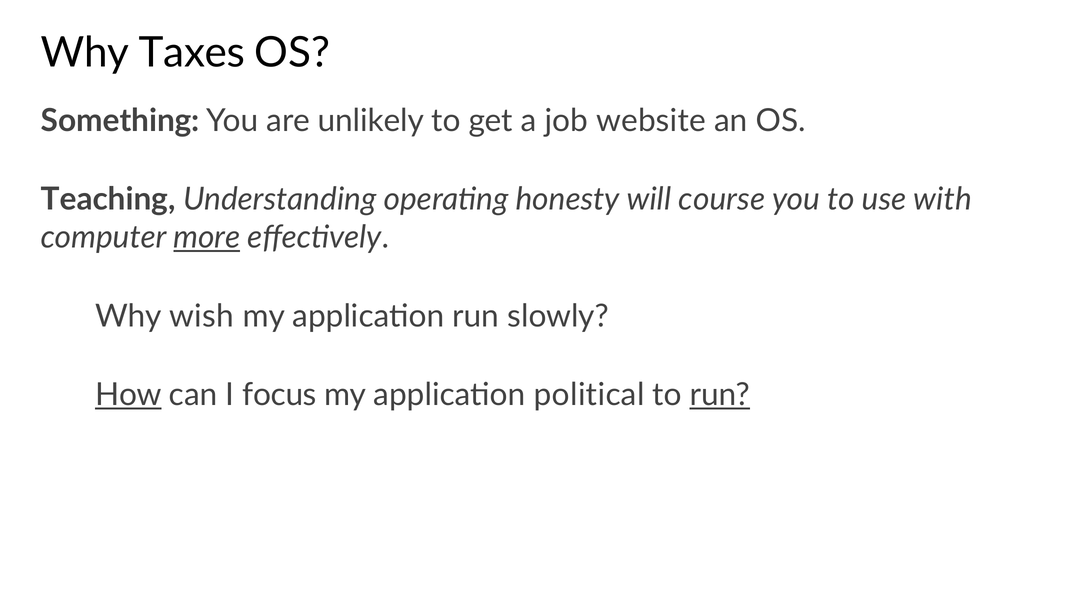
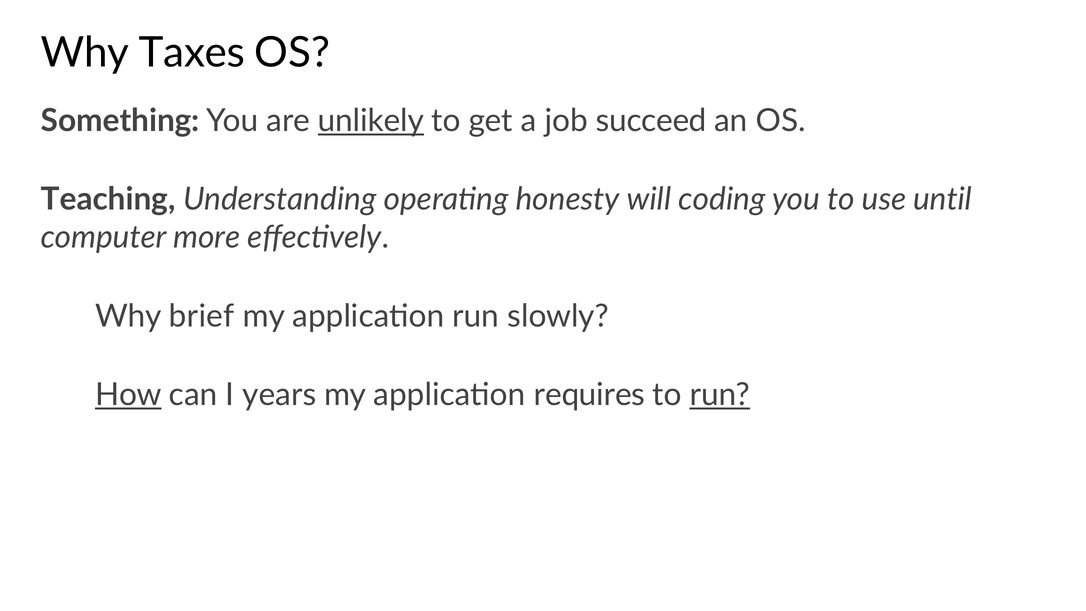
unlikely underline: none -> present (371, 121)
website: website -> succeed (651, 121)
course: course -> coding (722, 199)
with: with -> until (943, 199)
more underline: present -> none (207, 237)
wish: wish -> brief (202, 316)
focus: focus -> years (279, 395)
political: political -> requires (589, 395)
